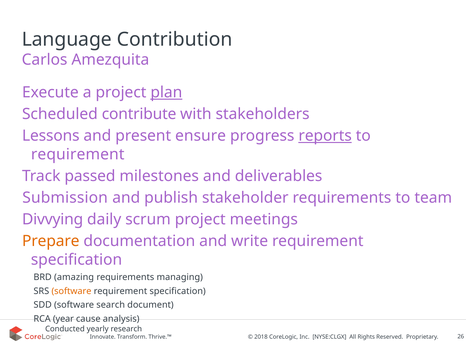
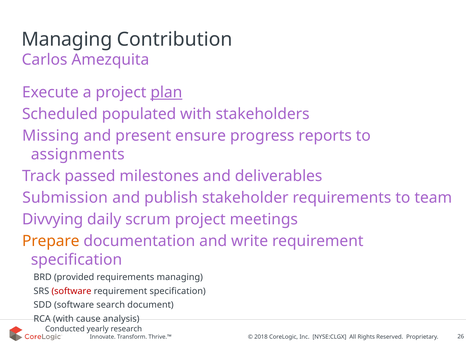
Language: Language -> Managing (67, 40)
contribute: contribute -> populated (139, 114)
Lessons: Lessons -> Missing (51, 136)
reports underline: present -> none (325, 136)
requirement: requirement -> assignments (78, 155)
amazing: amazing -> provided (74, 278)
software colour: orange -> red (71, 291)
RCA year: year -> with (63, 319)
